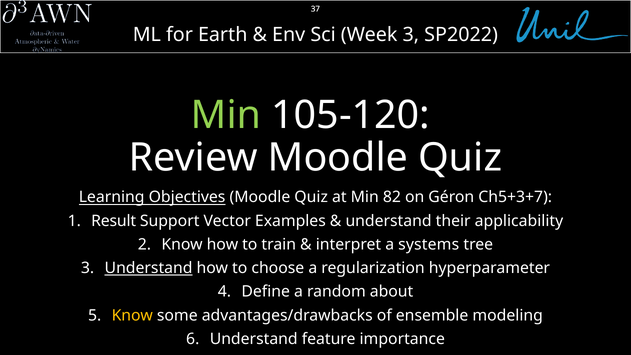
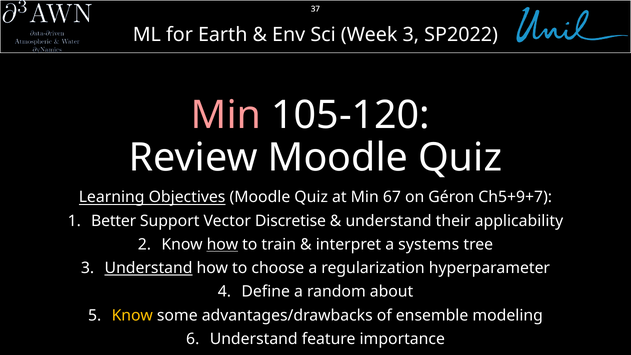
Min colour: light green -> pink (226, 115)
82: 82 -> 67 (392, 197)
Ch5+3+7: Ch5+3+7 -> Ch5+9+7 (515, 197)
Result: Result -> Better (114, 221)
Examples: Examples -> Discretise (290, 221)
how underline: none -> present (222, 244)
